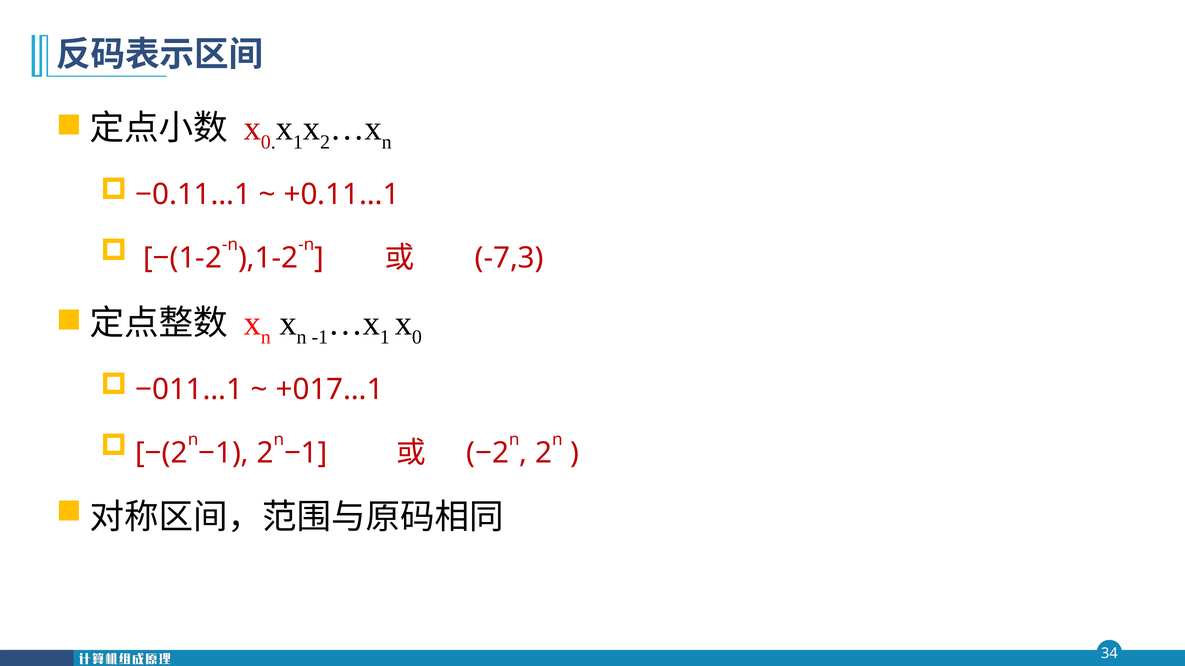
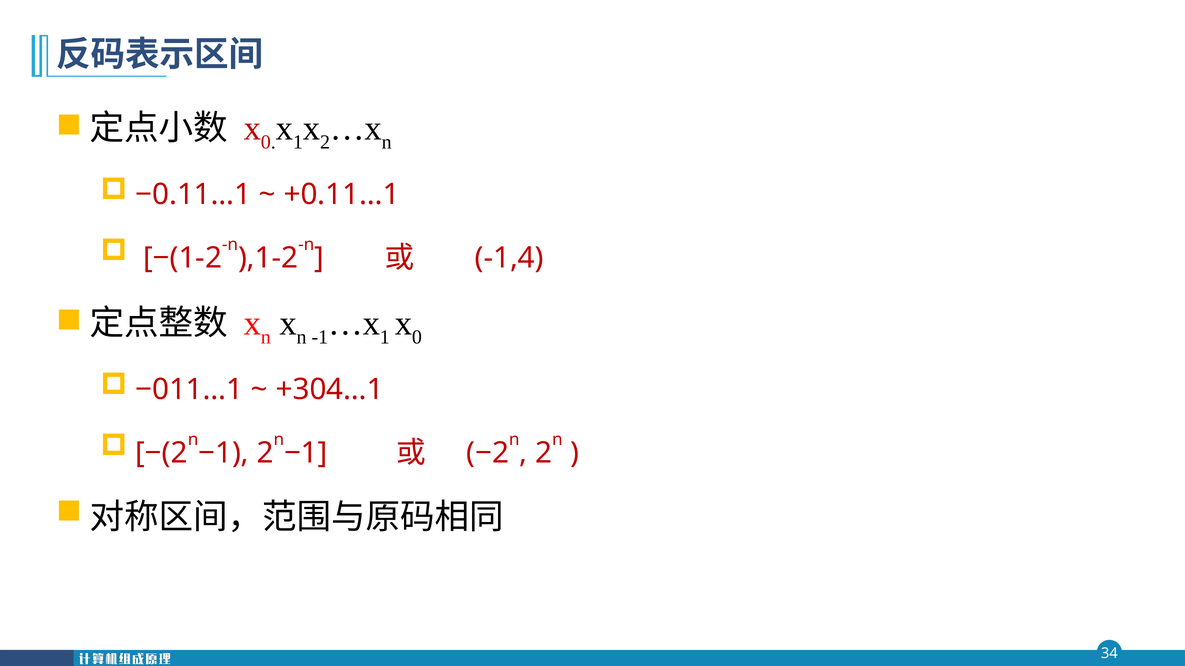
-7,3: -7,3 -> -1,4 (509, 258)
+017…1: +017…1 -> +304…1 (330, 390)
